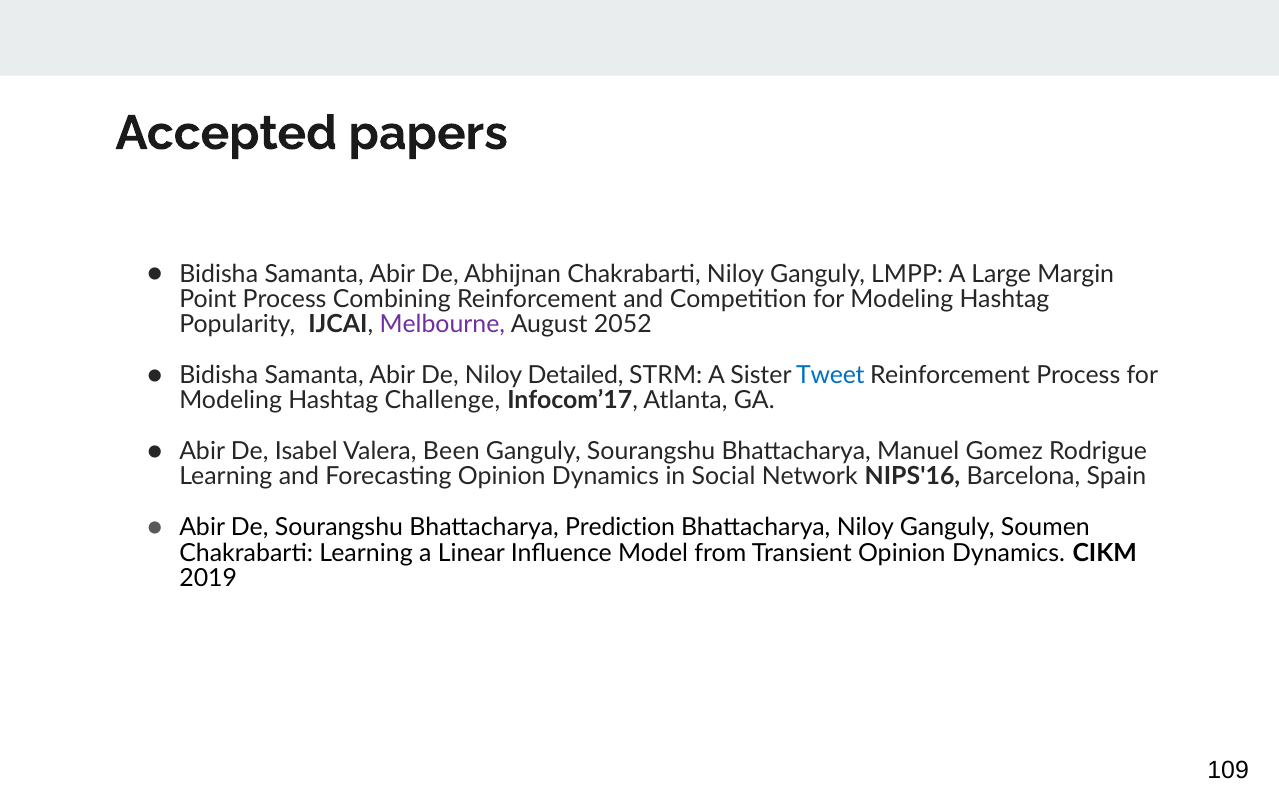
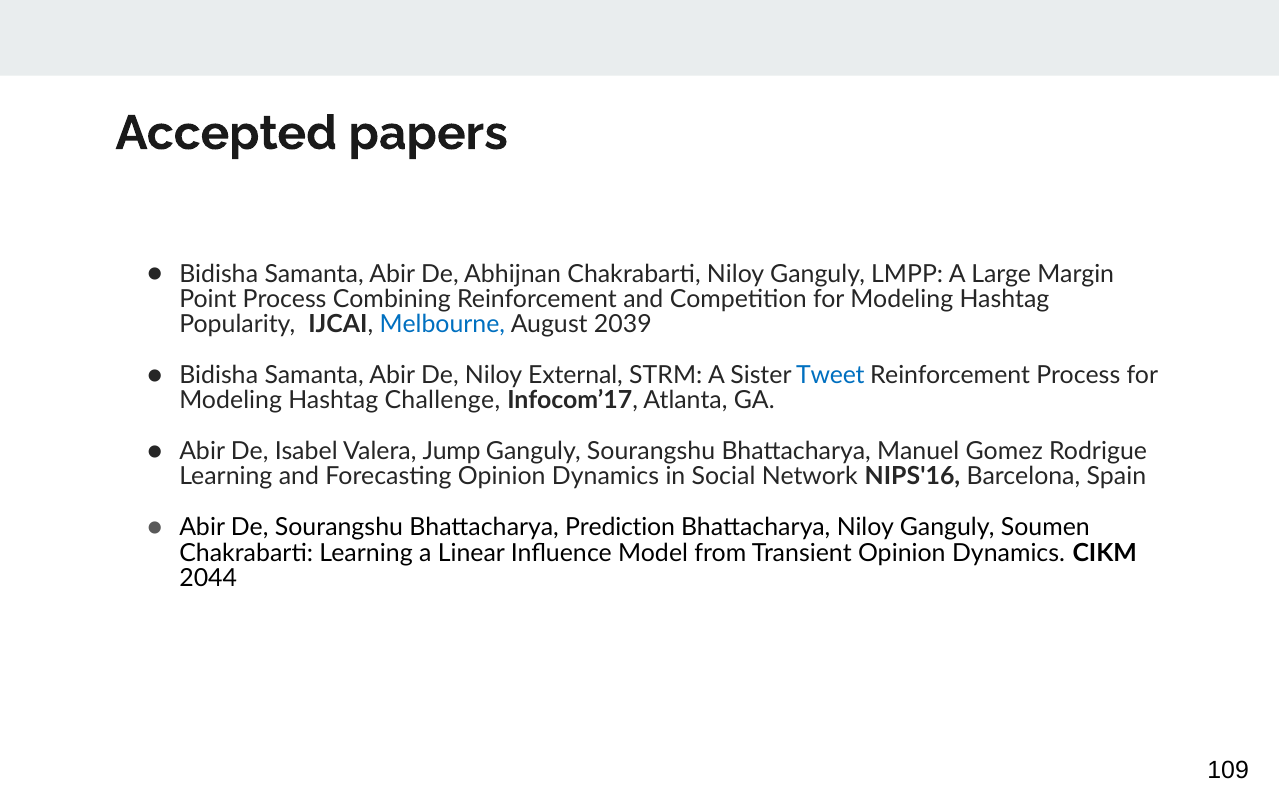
Melbourne colour: purple -> blue (442, 325)
2052: 2052 -> 2039 (623, 325)
Detailed: Detailed -> External (575, 375)
Been: Been -> Jump (452, 452)
2019: 2019 -> 2044 (208, 579)
